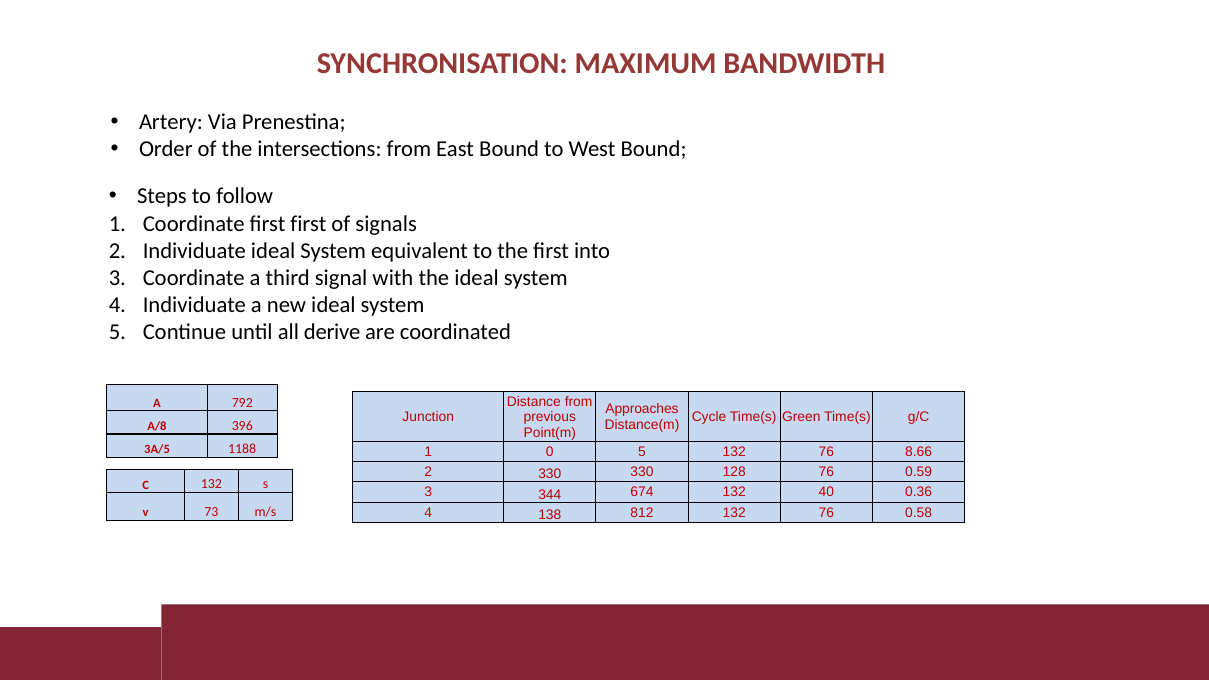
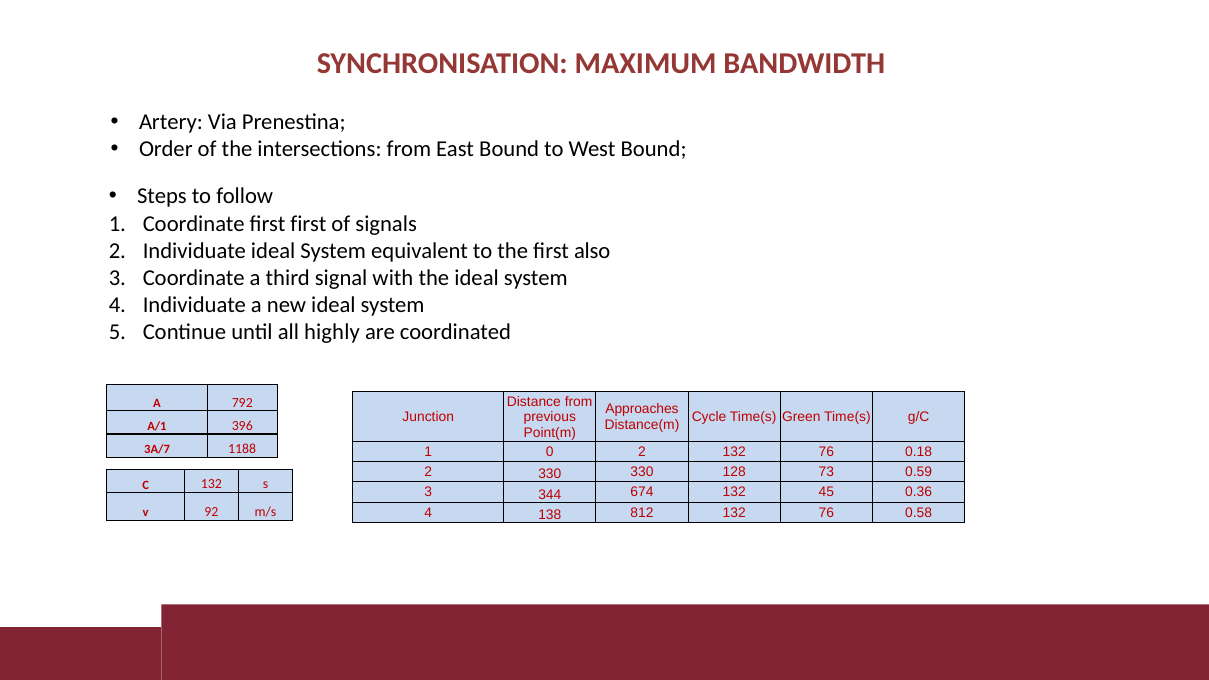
into: into -> also (592, 251)
derive: derive -> highly (332, 333)
A/8: A/8 -> A/1 (157, 427)
3A/5: 3A/5 -> 3A/7 (157, 450)
0 5: 5 -> 2 (642, 452)
8.66: 8.66 -> 0.18 (919, 452)
128 76: 76 -> 73 (826, 472)
40: 40 -> 45 (826, 492)
73: 73 -> 92 (211, 512)
